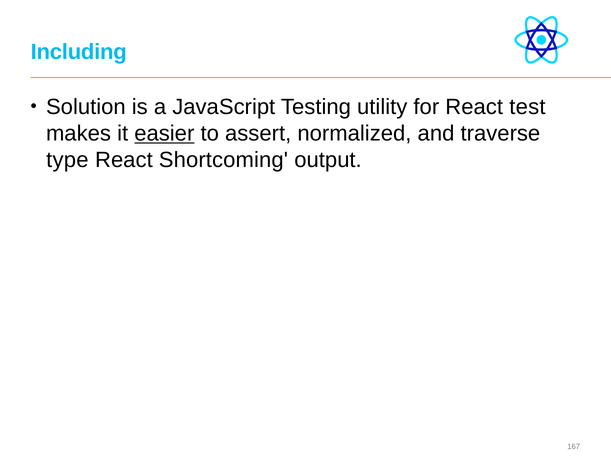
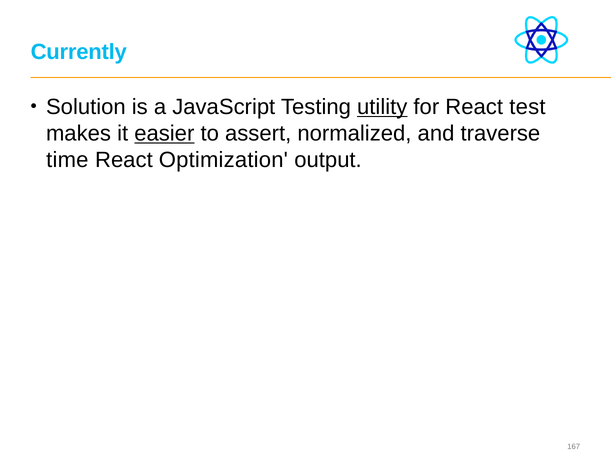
Including: Including -> Currently (79, 52)
utility underline: none -> present (382, 107)
type: type -> time (67, 160)
Shortcoming: Shortcoming -> Optimization (223, 160)
